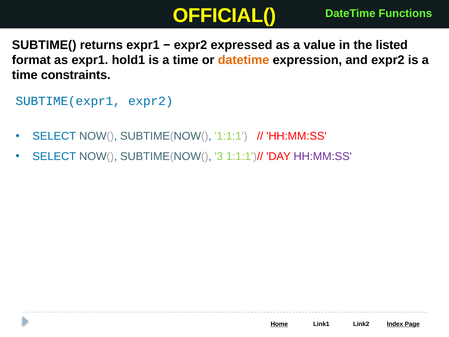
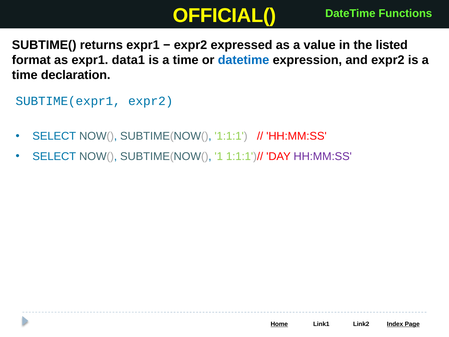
hold1: hold1 -> data1 (128, 60)
datetime colour: orange -> blue (244, 60)
constraints: constraints -> declaration (76, 75)
3: 3 -> 1 (219, 156)
